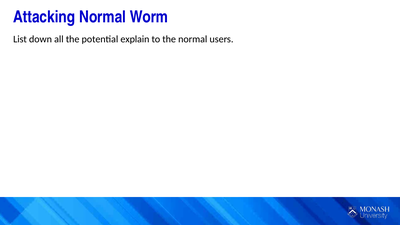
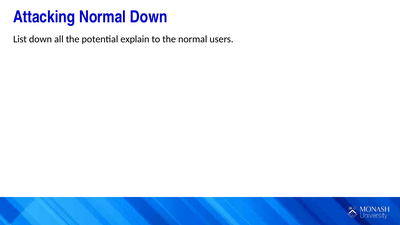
Normal Worm: Worm -> Down (149, 17)
